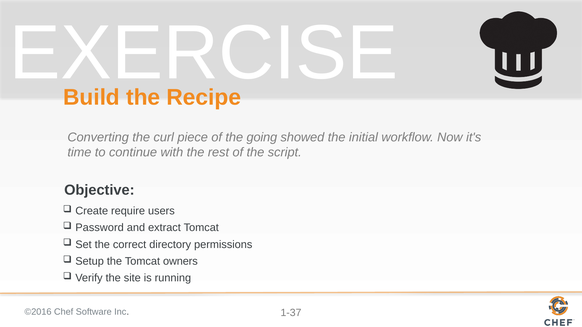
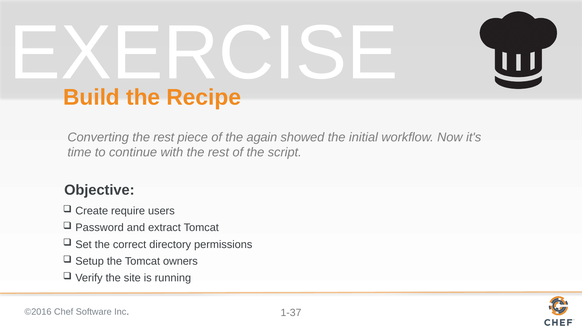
Converting the curl: curl -> rest (164, 137)
going: going -> again (262, 137)
